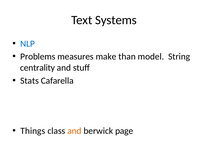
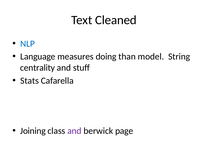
Systems: Systems -> Cleaned (116, 20)
Problems: Problems -> Language (38, 57)
make: make -> doing (106, 57)
Things: Things -> Joining (33, 131)
and colour: orange -> purple (74, 131)
